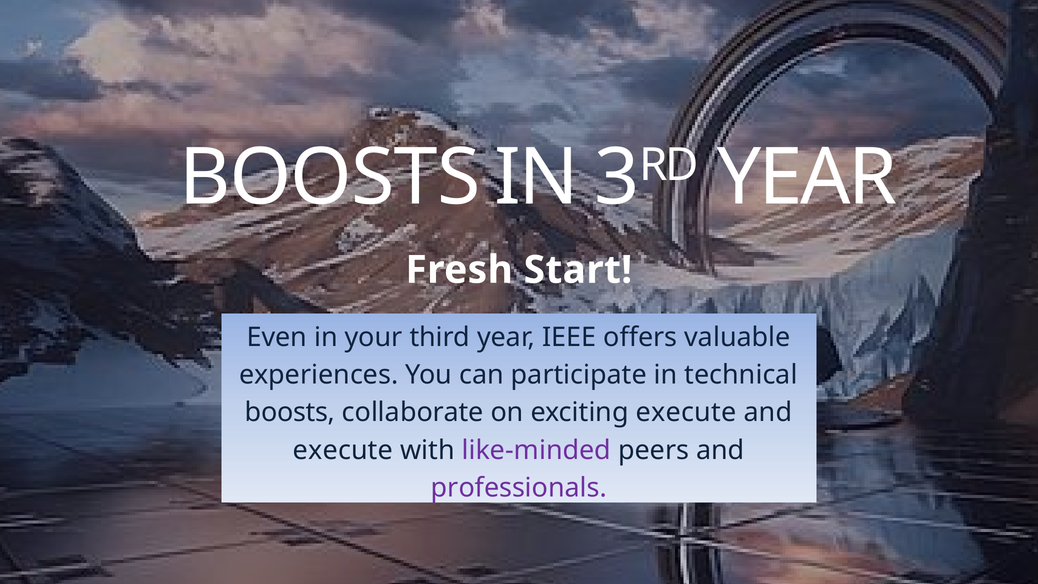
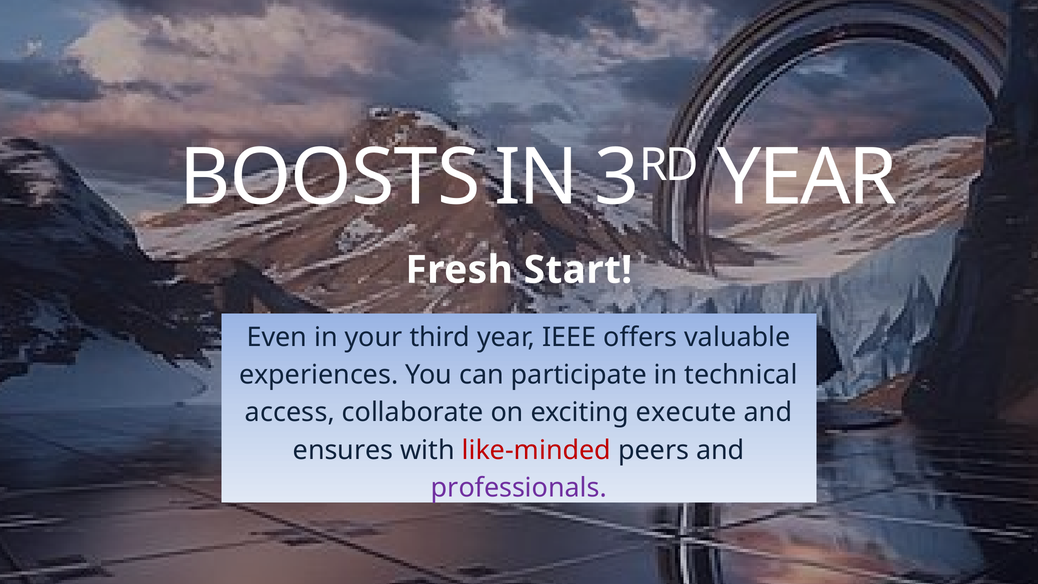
boosts: boosts -> access (290, 412)
execute: execute -> ensures (343, 450)
like-minded colour: purple -> red (536, 450)
